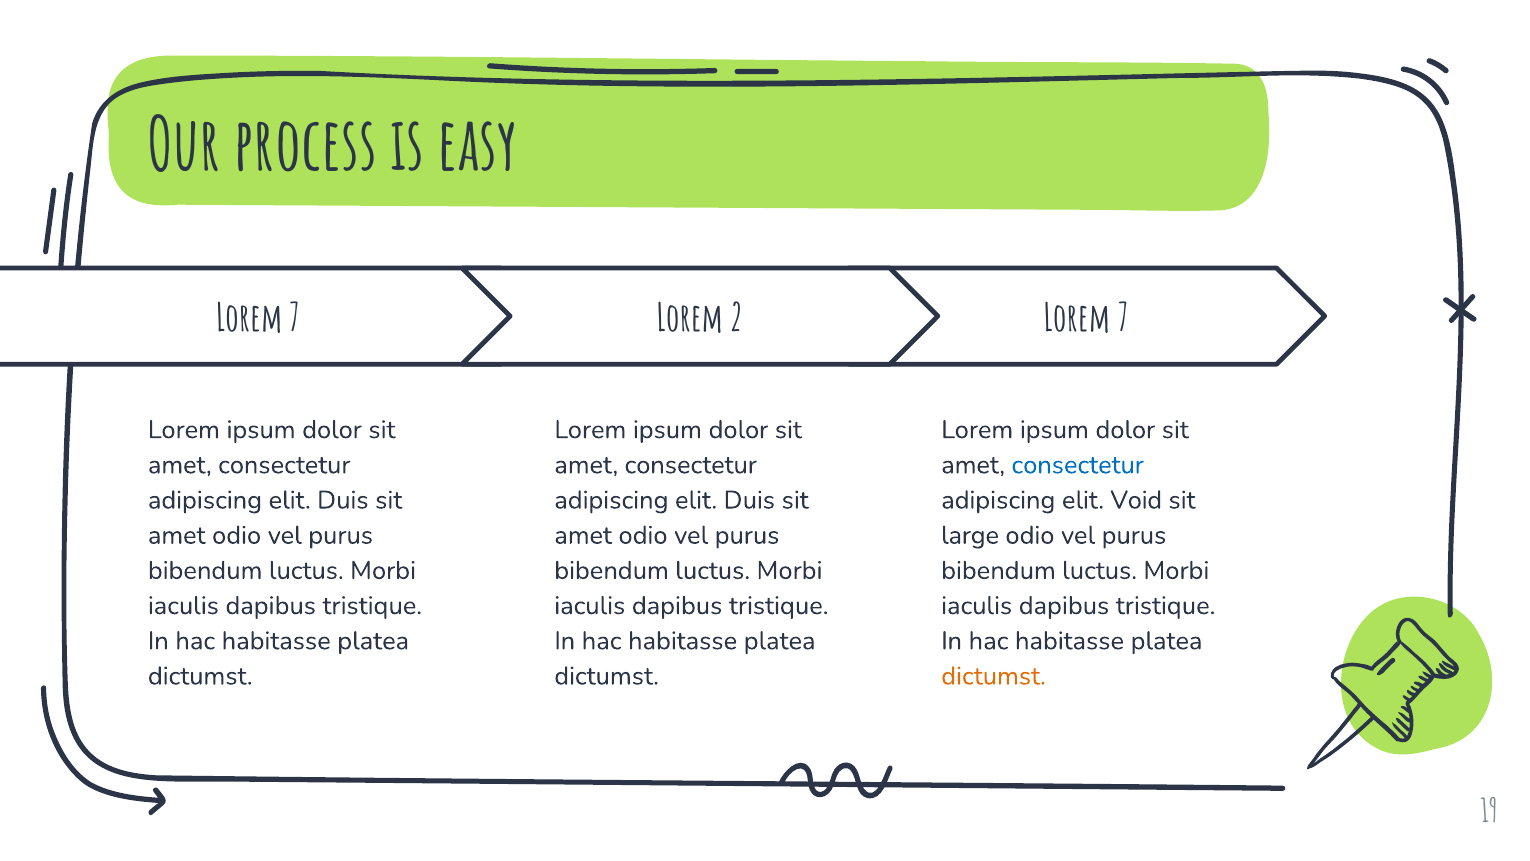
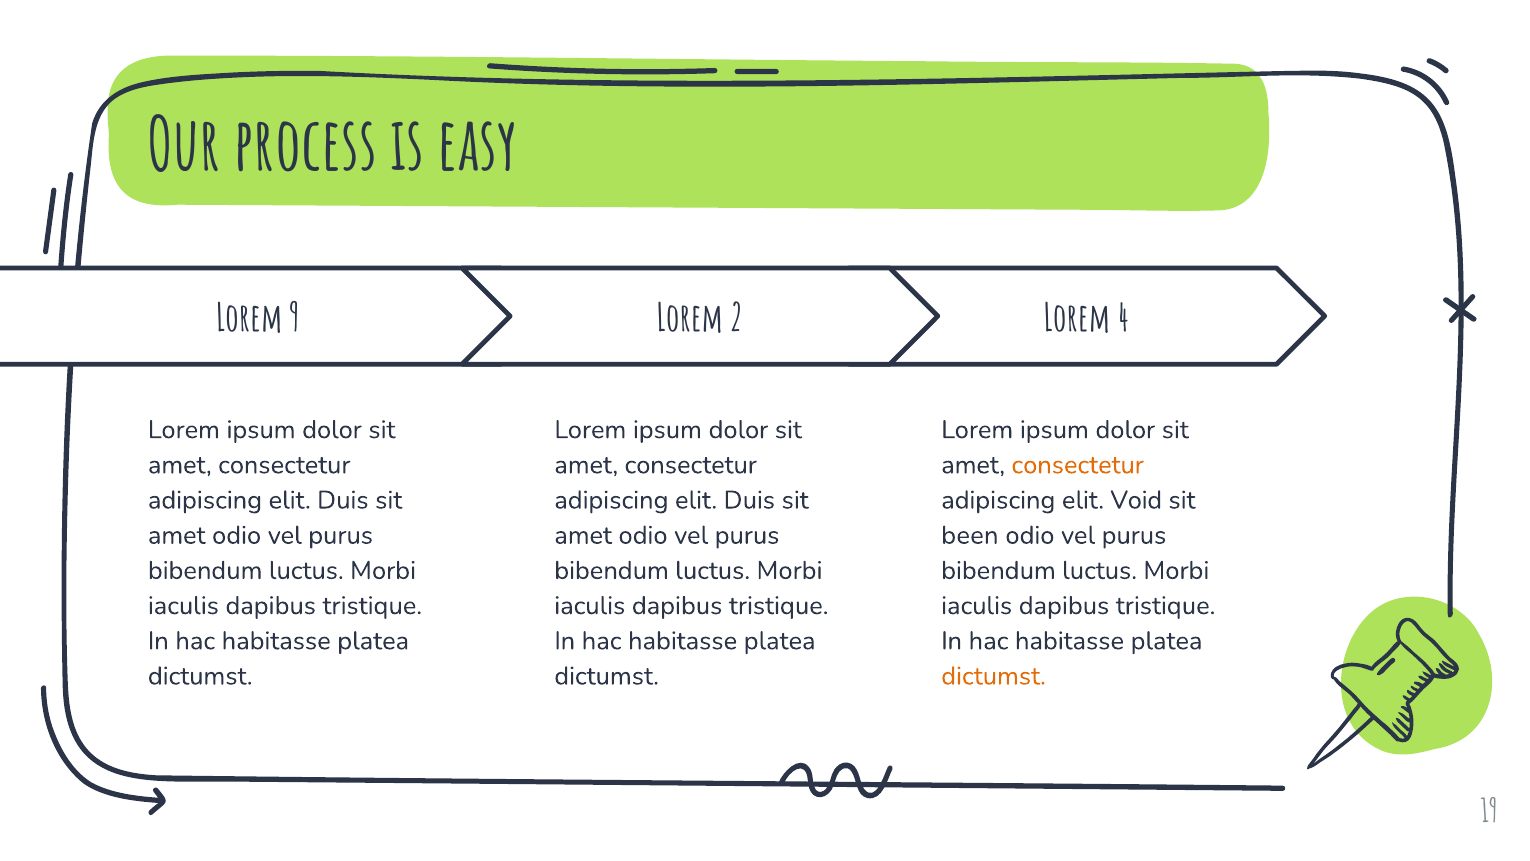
7: 7 -> 4 (1123, 319)
7: 7 -> 9 (295, 319)
consectetur colour: blue -> orange (1078, 465)
large: large -> been (970, 535)
